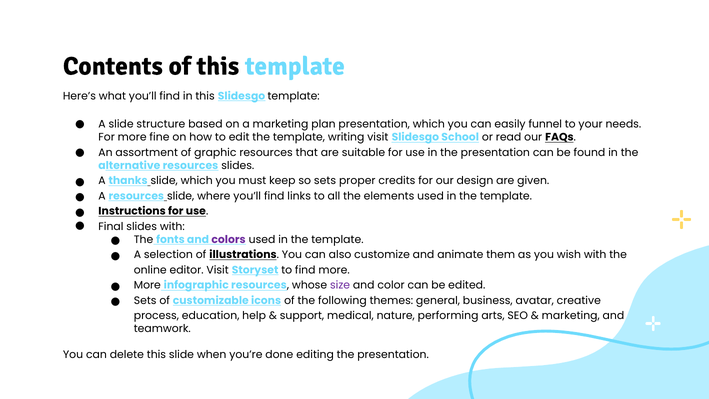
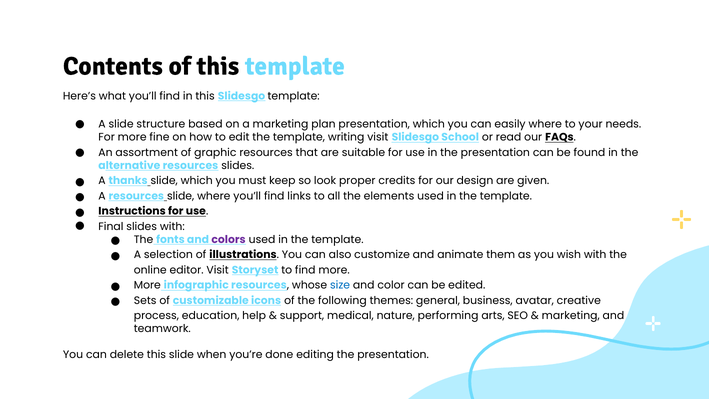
easily funnel: funnel -> where (545, 124)
so sets: sets -> look (325, 181)
size colour: purple -> blue (340, 285)
